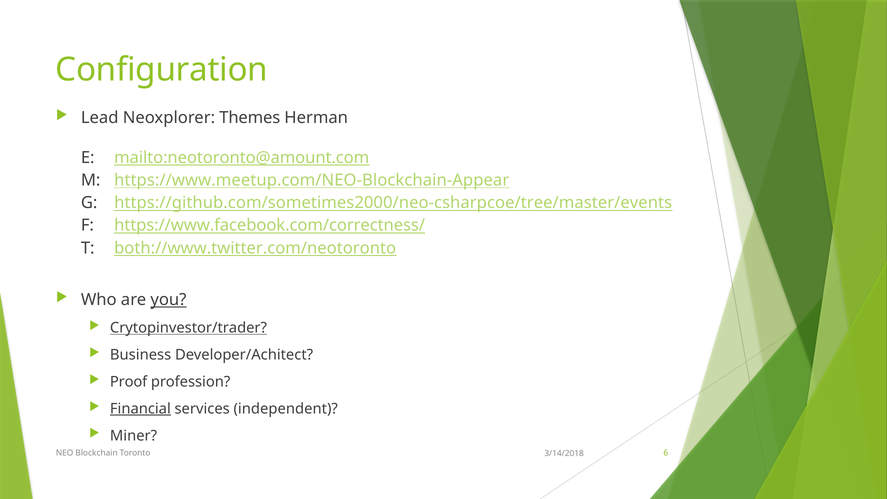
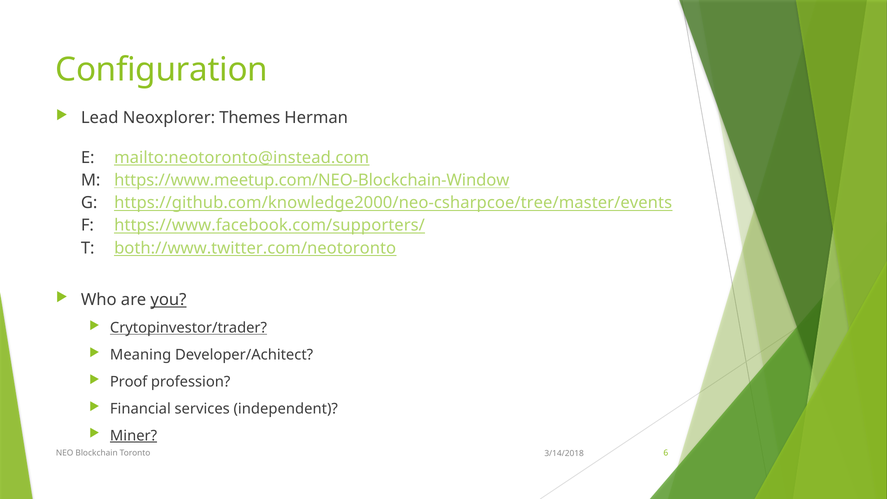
mailto:neotoronto@amount.com: mailto:neotoronto@amount.com -> mailto:neotoronto@instead.com (242, 158)
https://www.meetup.com/NEO-Blockchain-Appear: https://www.meetup.com/NEO-Blockchain-Appear -> https://www.meetup.com/NEO-Blockchain-Window (312, 180)
https://github.com/sometimes2000/neo-csharpcoe/tree/master/events: https://github.com/sometimes2000/neo-csharpcoe/tree/master/events -> https://github.com/knowledge2000/neo-csharpcoe/tree/master/events (393, 203)
https://www.facebook.com/correctness/: https://www.facebook.com/correctness/ -> https://www.facebook.com/supporters/ (270, 225)
Business: Business -> Meaning (141, 355)
Financial underline: present -> none (140, 409)
Miner underline: none -> present (134, 436)
